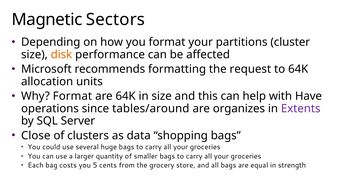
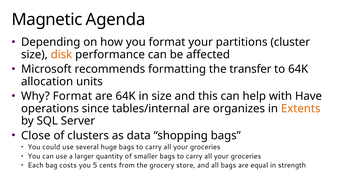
Sectors: Sectors -> Agenda (116, 20)
request: request -> transfer (250, 69)
tables/around: tables/around -> tables/internal (151, 108)
Extents colour: purple -> orange (301, 108)
